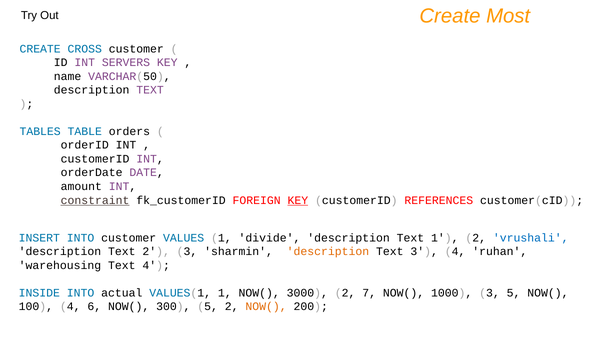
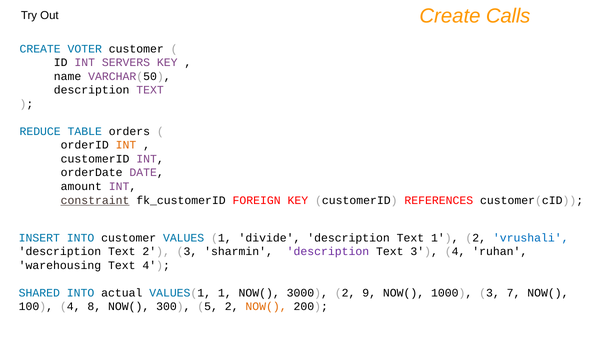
Most: Most -> Calls (508, 16)
CROSS: CROSS -> VOTER (85, 49)
TABLES: TABLES -> REDUCE (40, 131)
INT colour: black -> orange (126, 145)
KEY underline: present -> none (298, 200)
description colour: orange -> purple (328, 251)
INSIDE: INSIDE -> SHARED (39, 293)
7: 7 -> 9 (369, 293)
3 5: 5 -> 7 (514, 293)
6: 6 -> 8 (94, 306)
